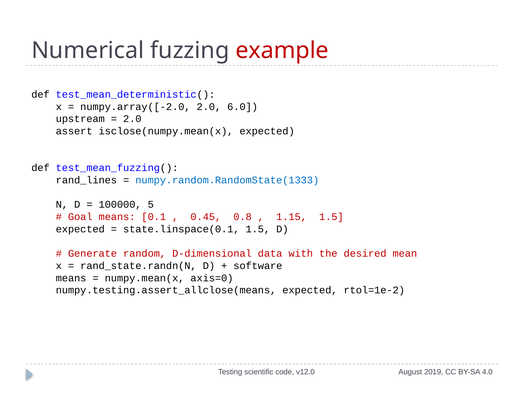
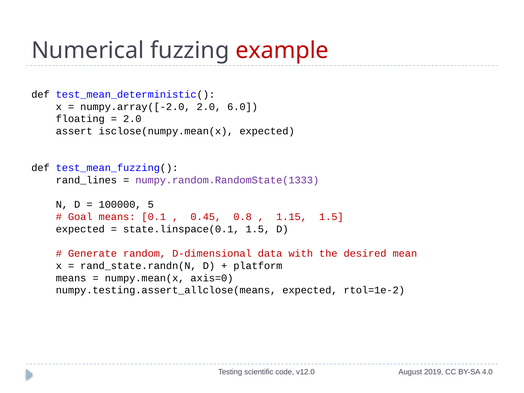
upstream: upstream -> floating (80, 119)
numpy.random.RandomState(1333 colour: blue -> purple (227, 180)
software: software -> platform (258, 266)
